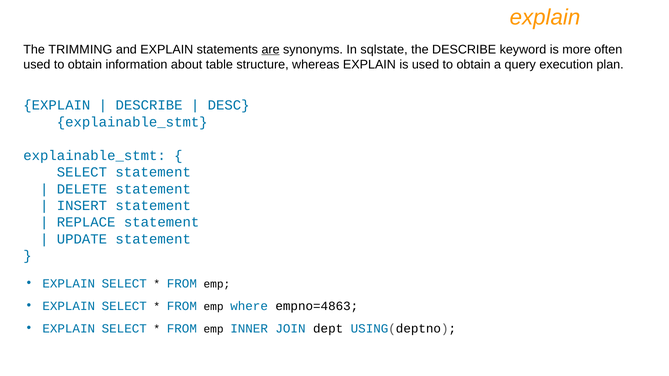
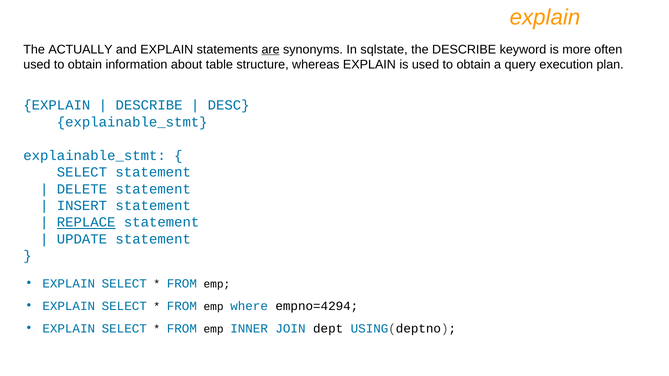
TRIMMING: TRIMMING -> ACTUALLY (80, 49)
REPLACE underline: none -> present (86, 223)
empno=4863: empno=4863 -> empno=4294 (317, 306)
